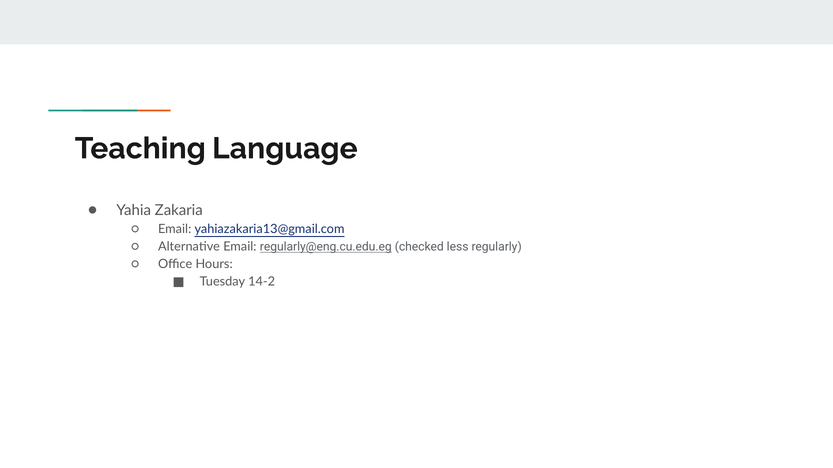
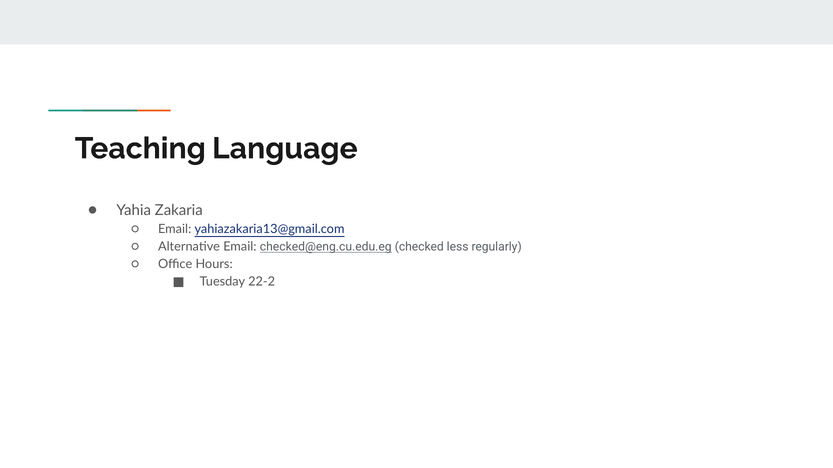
regularly@eng.cu.edu.eg: regularly@eng.cu.edu.eg -> checked@eng.cu.edu.eg (326, 247)
14-2: 14-2 -> 22-2 (262, 282)
